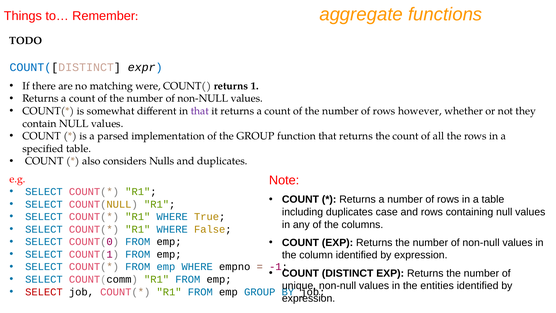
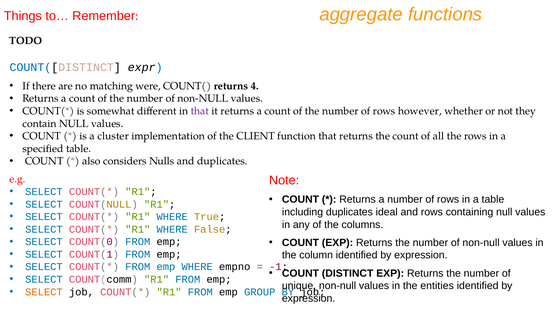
1: 1 -> 4 (255, 86)
parsed: parsed -> cluster (113, 136)
the GROUP: GROUP -> CLIENT (256, 136)
case: case -> ideal (387, 212)
SELECT colour: red -> orange (44, 292)
